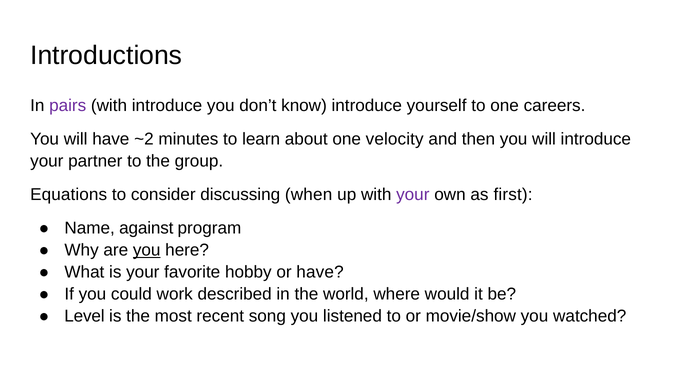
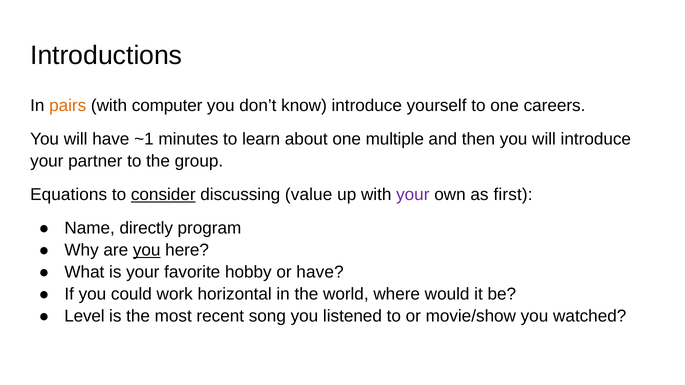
pairs colour: purple -> orange (68, 106)
with introduce: introduce -> computer (167, 106)
~2: ~2 -> ~1 (144, 139)
velocity: velocity -> multiple (395, 139)
consider underline: none -> present (163, 195)
when: when -> value (309, 195)
against: against -> directly (146, 228)
described: described -> horizontal (235, 294)
